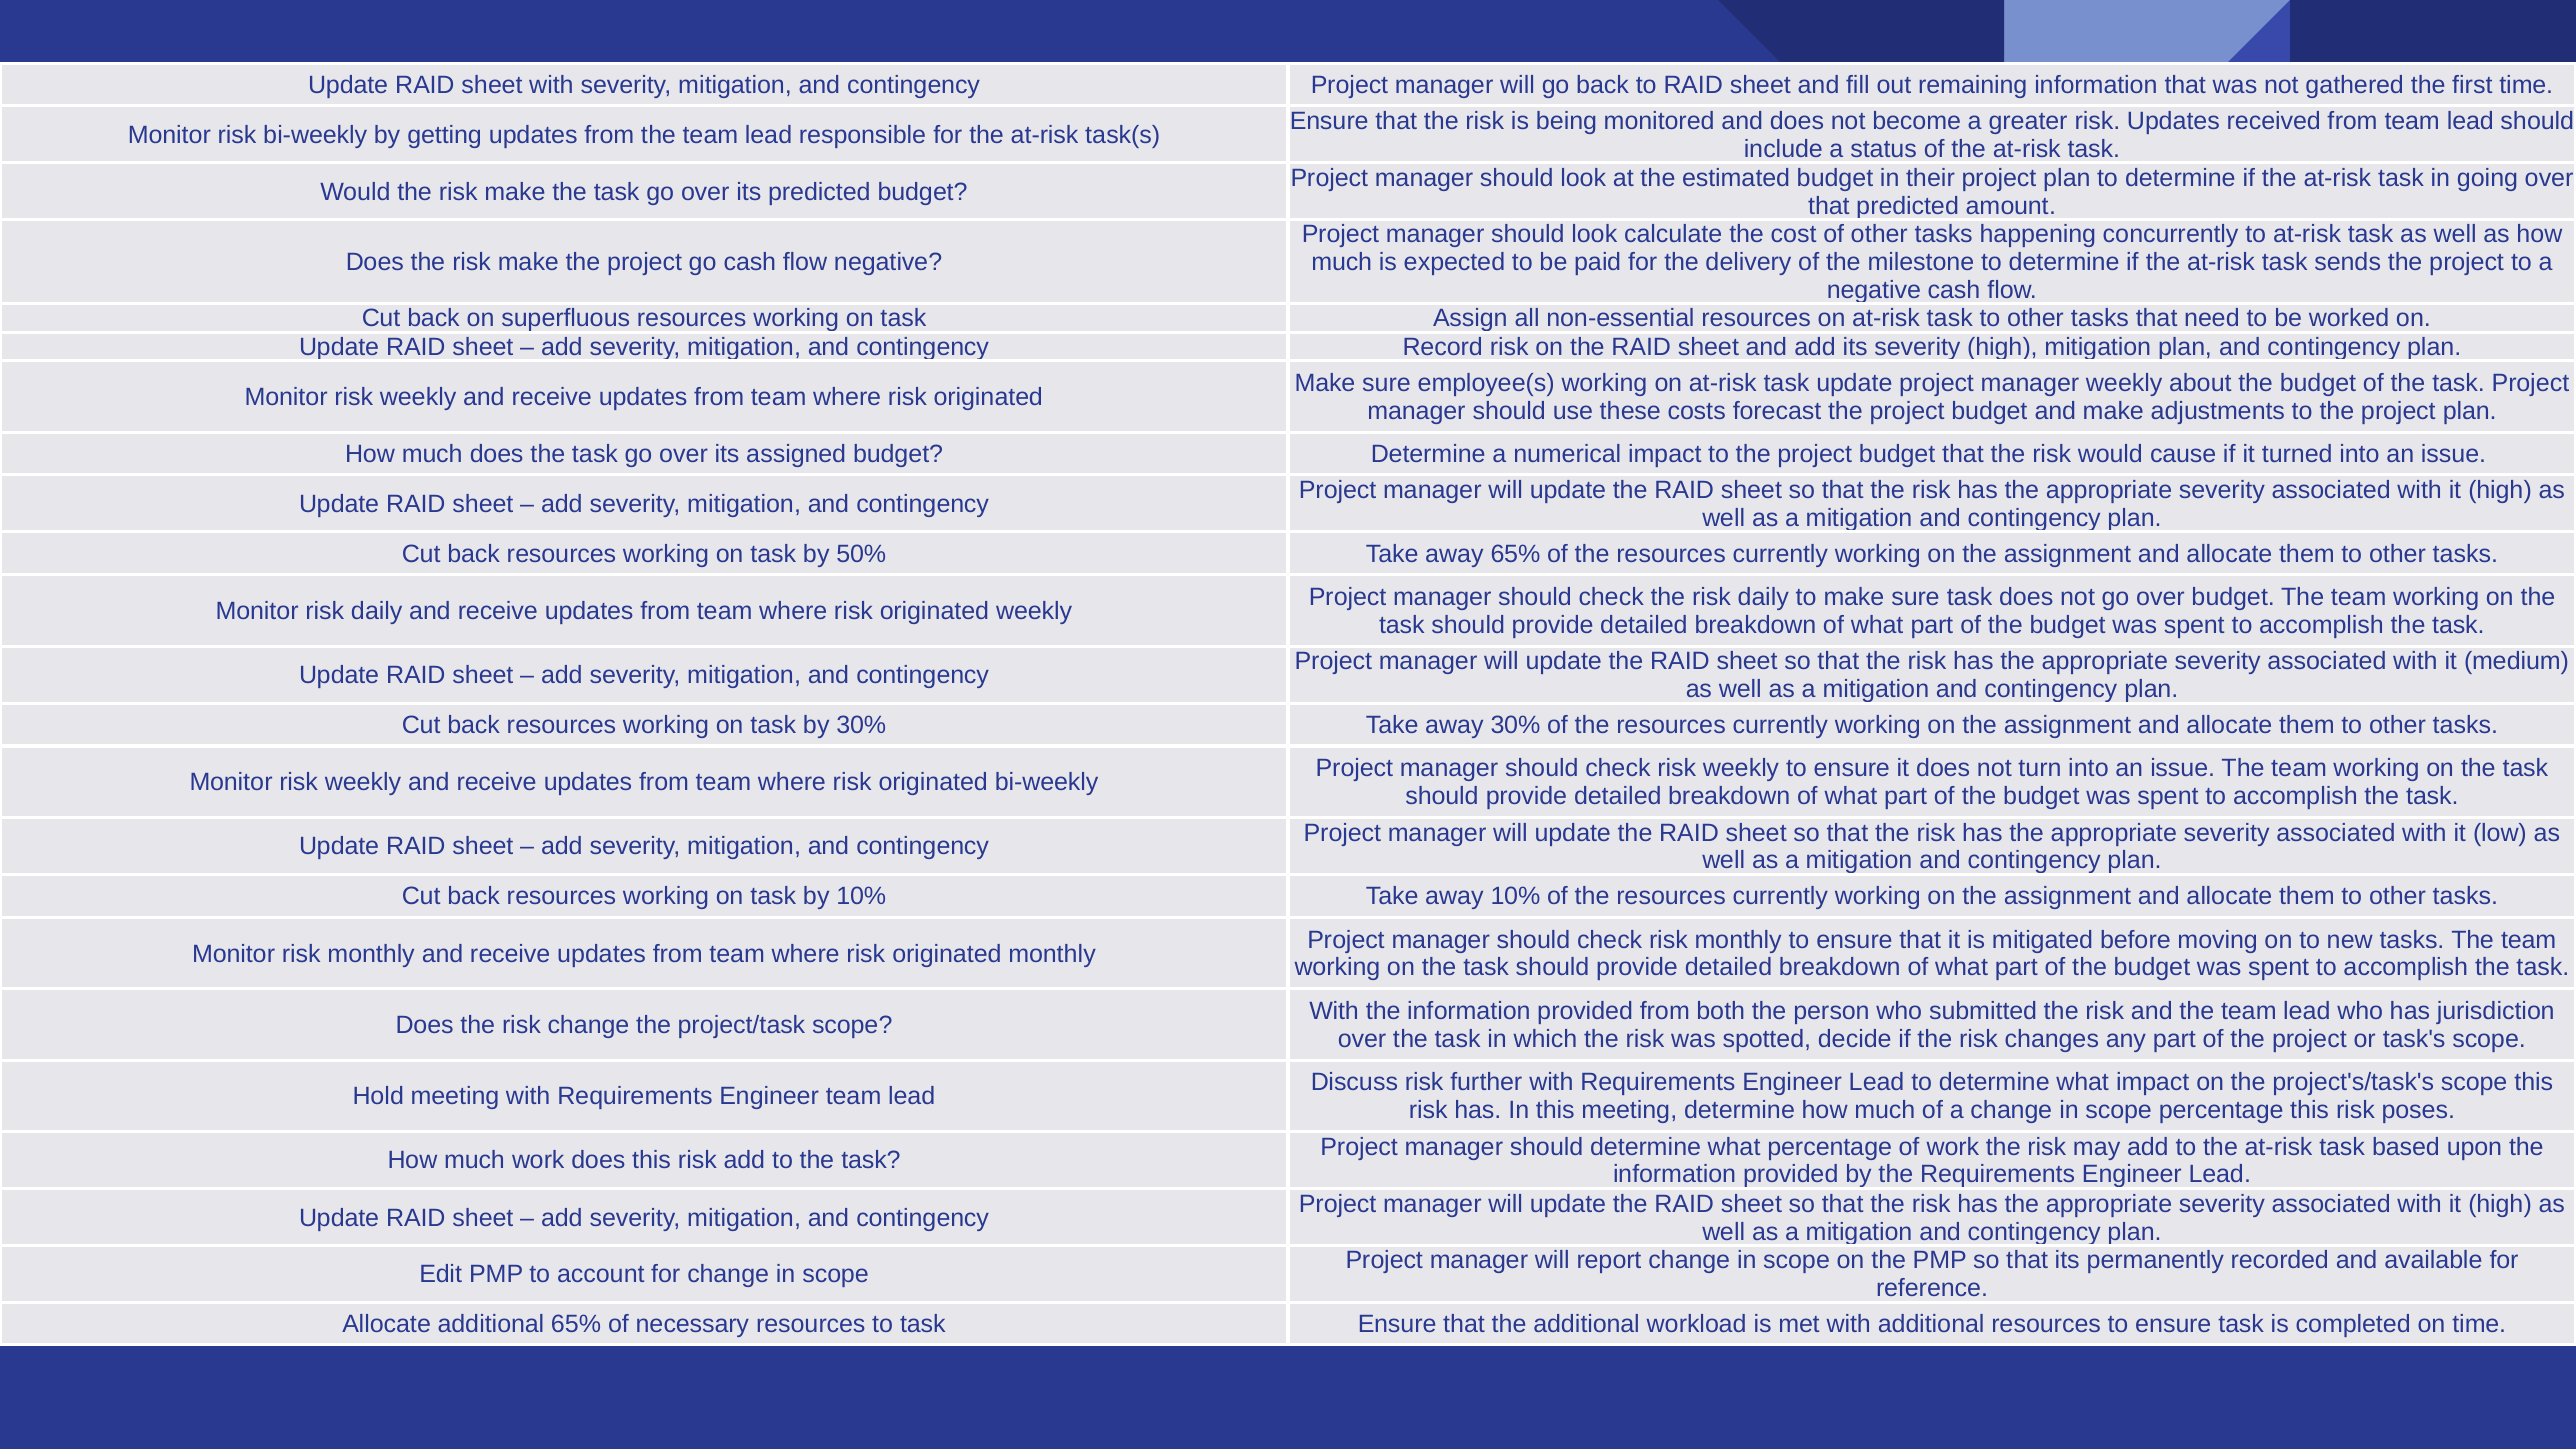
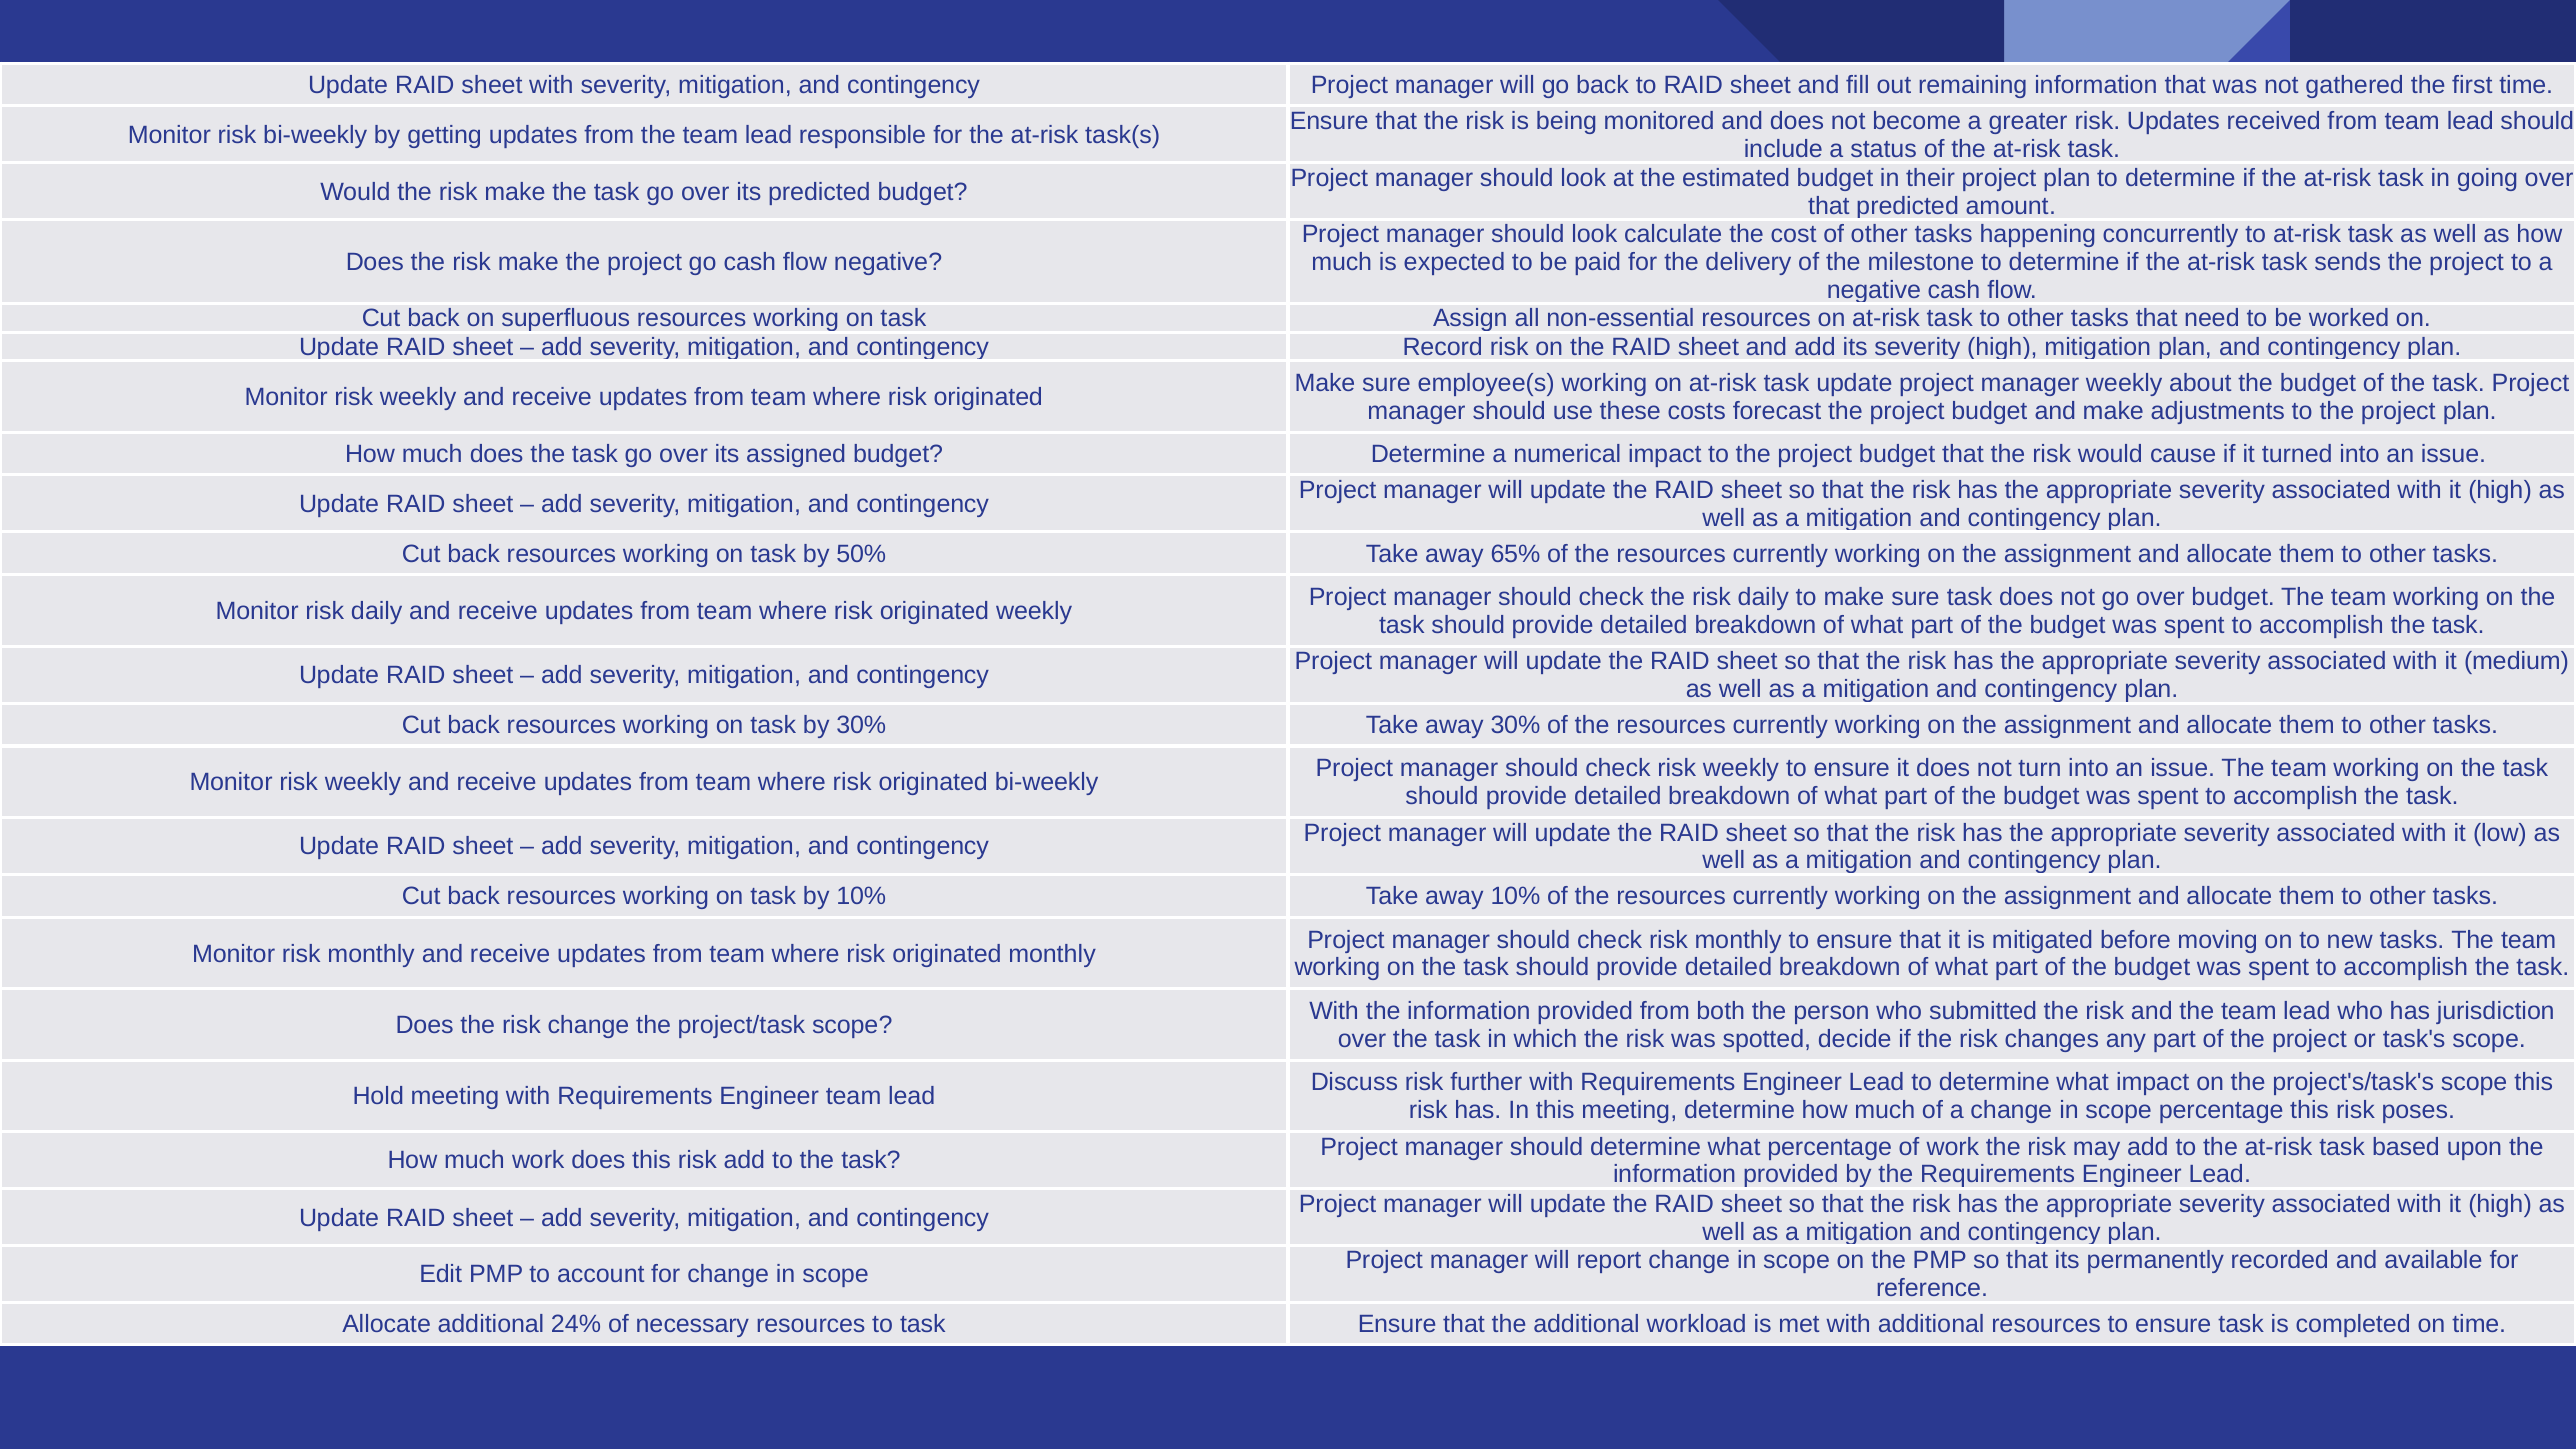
additional 65%: 65% -> 24% (576, 1324)
